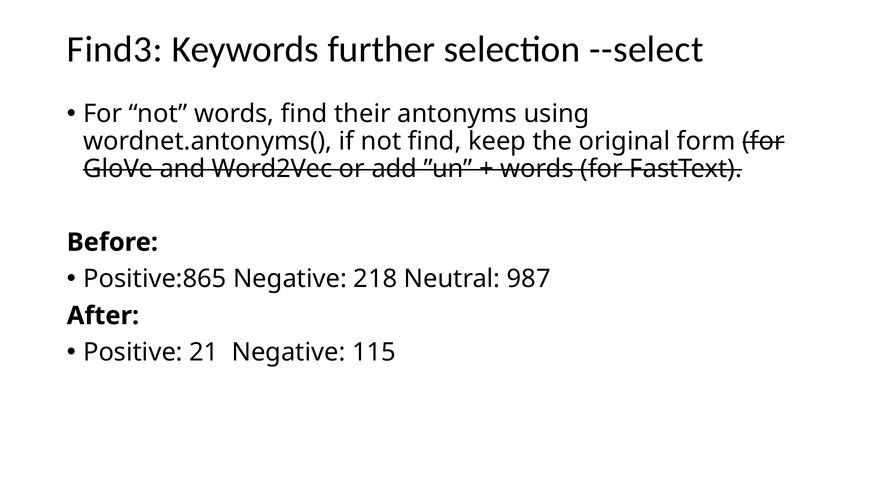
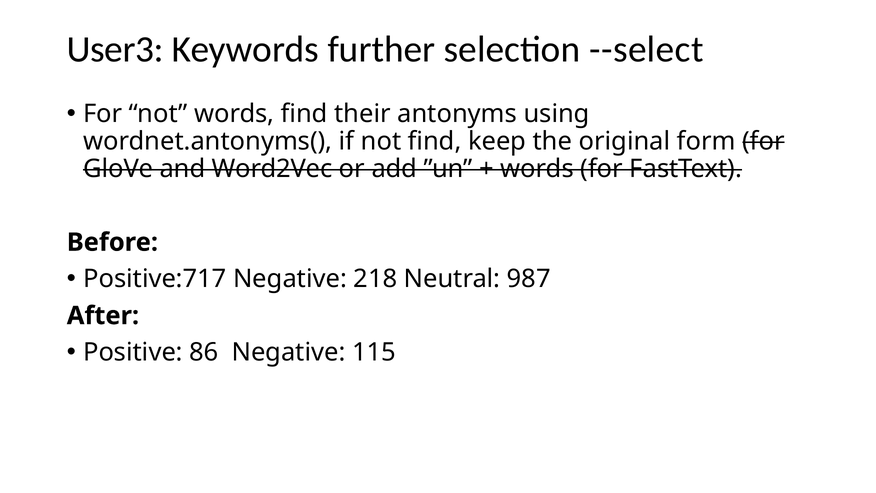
Find3: Find3 -> User3 (115, 49)
Positive:865: Positive:865 -> Positive:717 (155, 279)
21: 21 -> 86 (204, 352)
